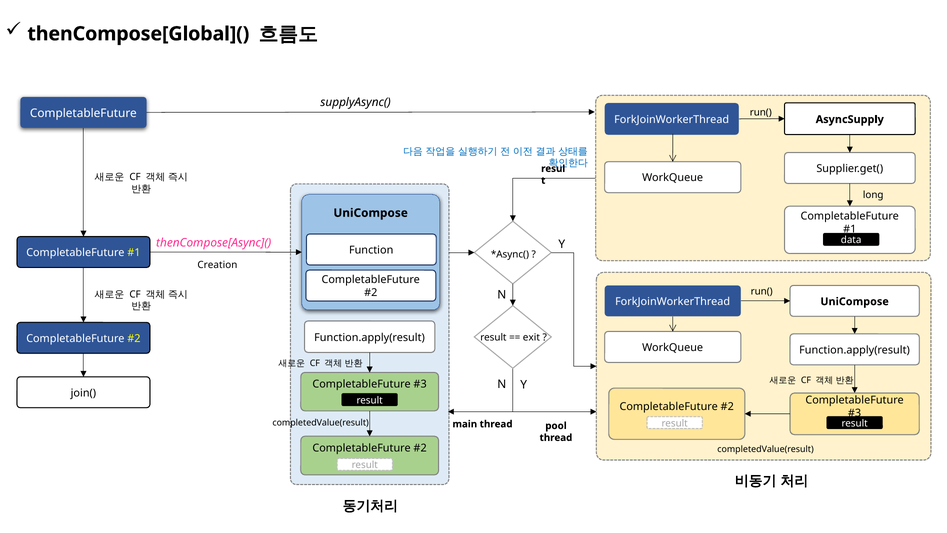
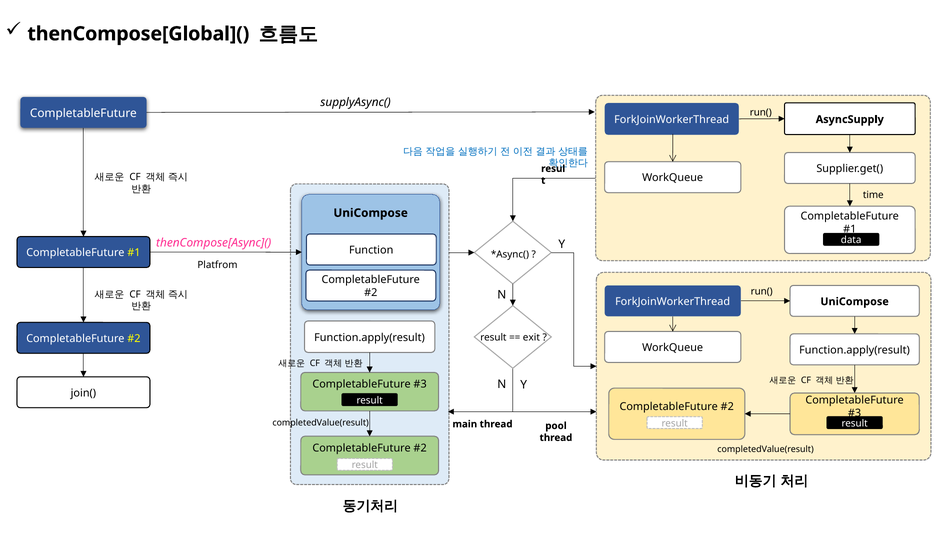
long: long -> time (873, 195)
Creation: Creation -> Platfrom (217, 265)
